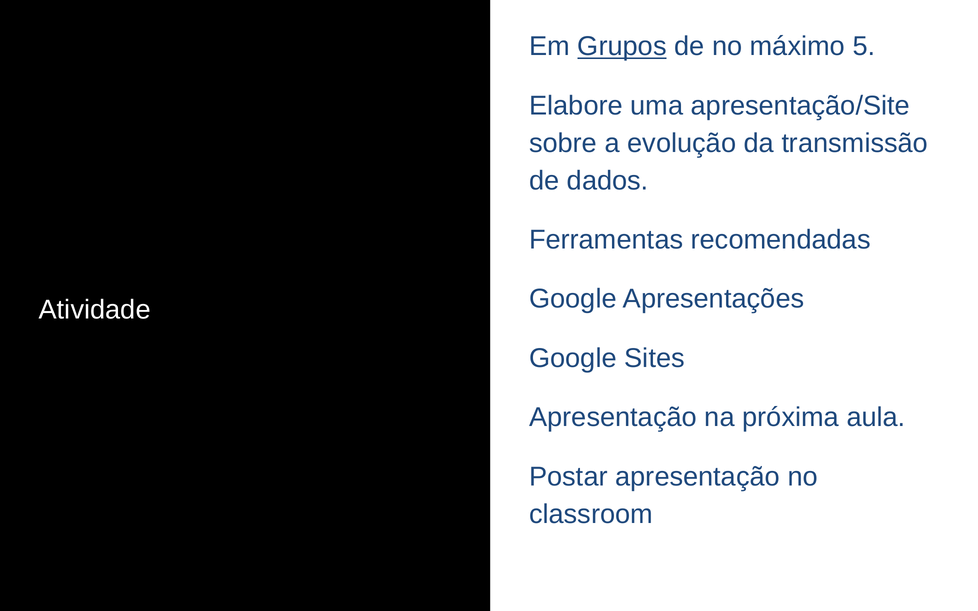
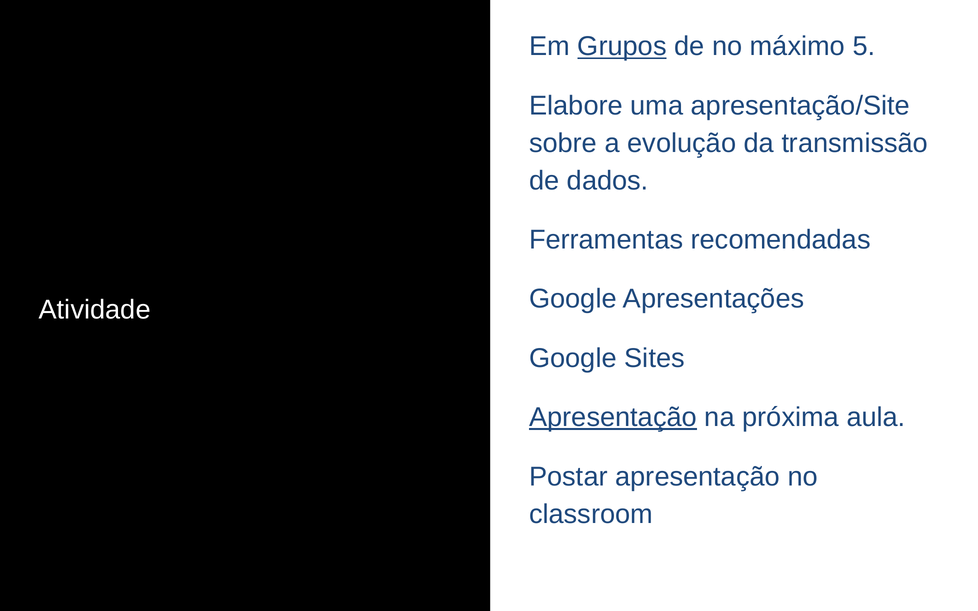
Apresentação underline: none -> present (613, 418)
